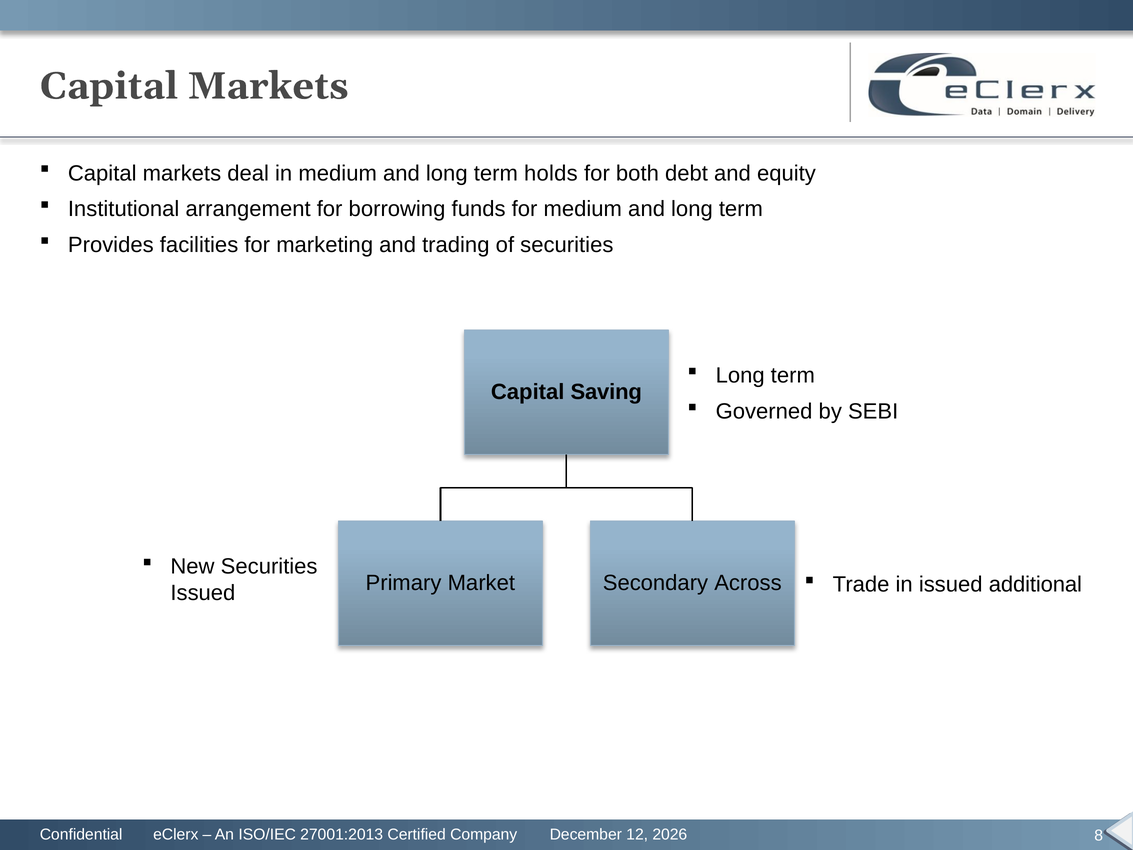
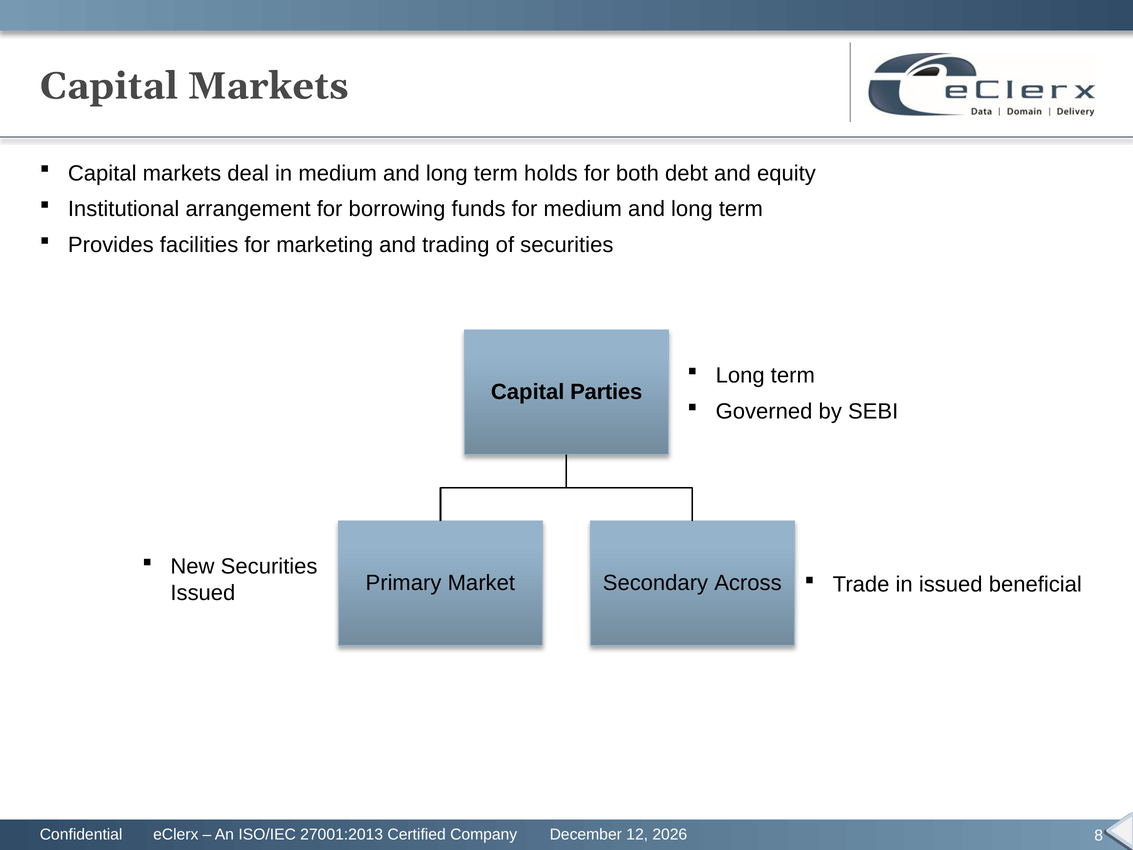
Saving: Saving -> Parties (606, 392)
additional: additional -> beneficial (1035, 584)
